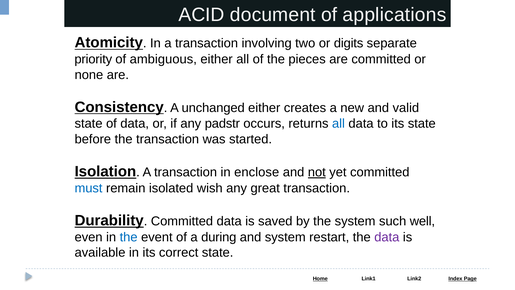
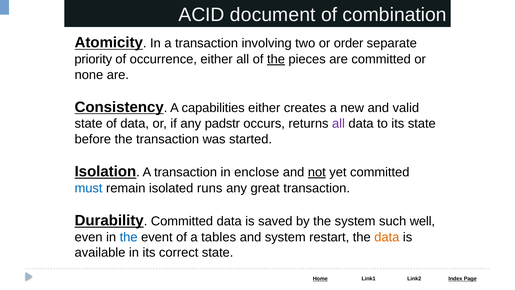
applications: applications -> combination (395, 15)
digits: digits -> order (349, 43)
ambiguous: ambiguous -> occurrence (163, 59)
the underline: none -> present (276, 59)
unchanged: unchanged -> capabilities (213, 108)
all colour: blue -> purple (338, 124)
wish: wish -> runs (210, 188)
during: during -> tables (219, 237)
data colour: purple -> orange (387, 237)
